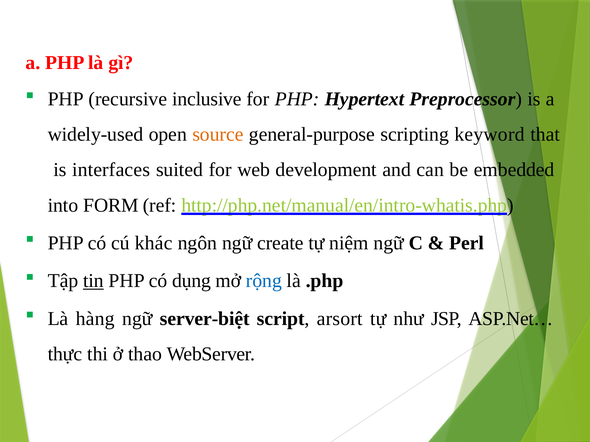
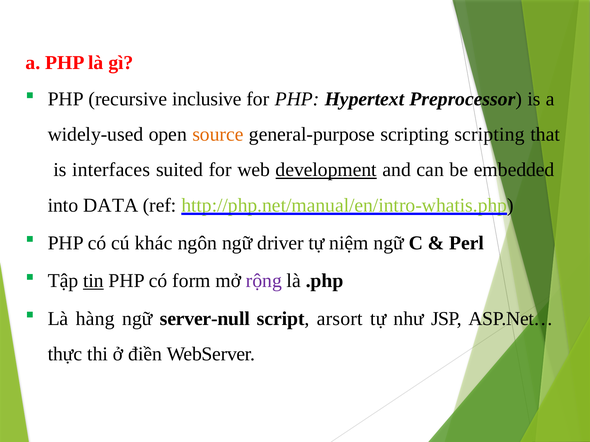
scripting keyword: keyword -> scripting (490, 135)
development underline: none -> present (326, 170)
FORM: FORM -> DATA (111, 205)
create: create -> driver (280, 243)
dụng: dụng -> form (191, 281)
rộng colour: blue -> purple (264, 281)
server-biệt: server-biệt -> server-null (205, 319)
thao: thao -> điền (145, 354)
